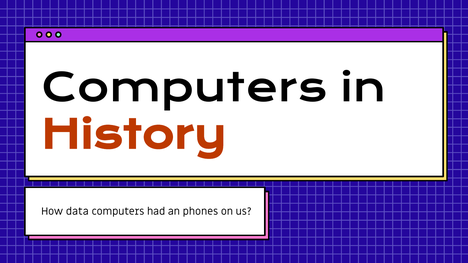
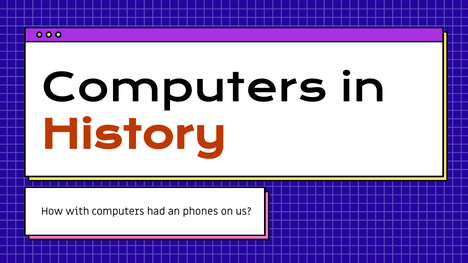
data: data -> with (77, 212)
